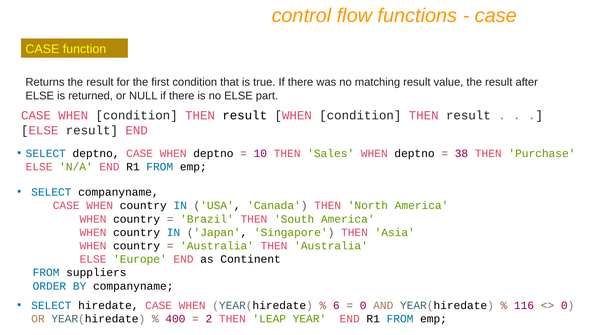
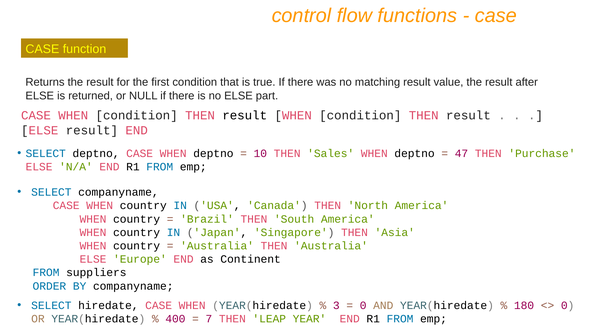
38: 38 -> 47 (461, 154)
6: 6 -> 3 (336, 306)
116: 116 -> 180 (524, 306)
2: 2 -> 7 (209, 319)
